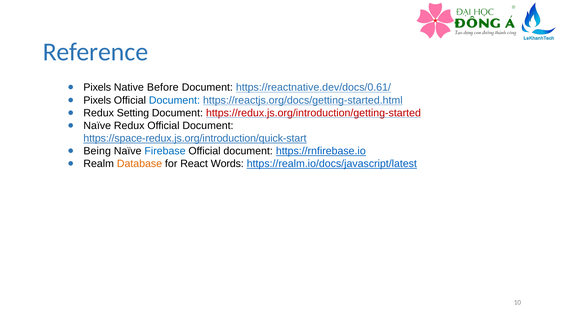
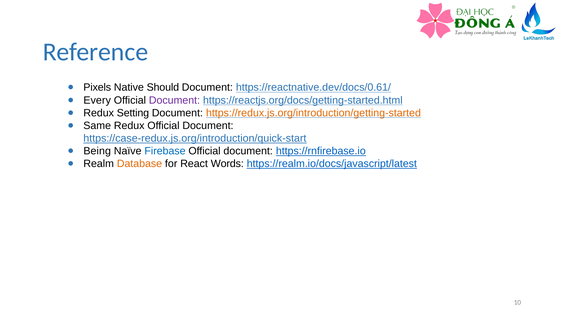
Before: Before -> Should (163, 88)
Pixels: Pixels -> Every (97, 100)
Document colour: blue -> purple (174, 100)
https://redux.js.org/introduction/getting-started colour: red -> orange (313, 113)
Naïve: Naïve -> Same (97, 126)
https://space-redux.js.org/introduction/quick-start: https://space-redux.js.org/introduction/quick-start -> https://case-redux.js.org/introduction/quick-start (195, 138)
